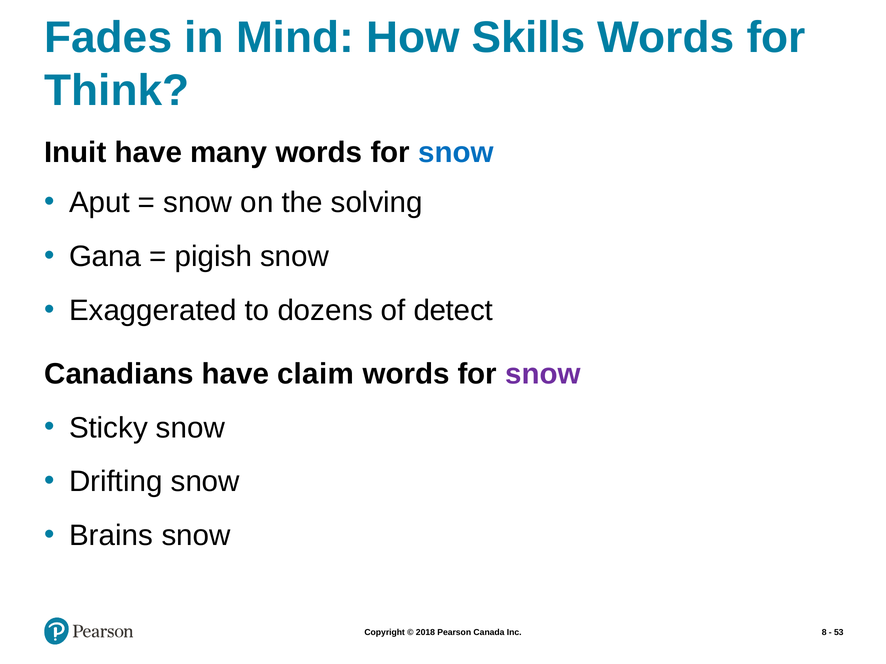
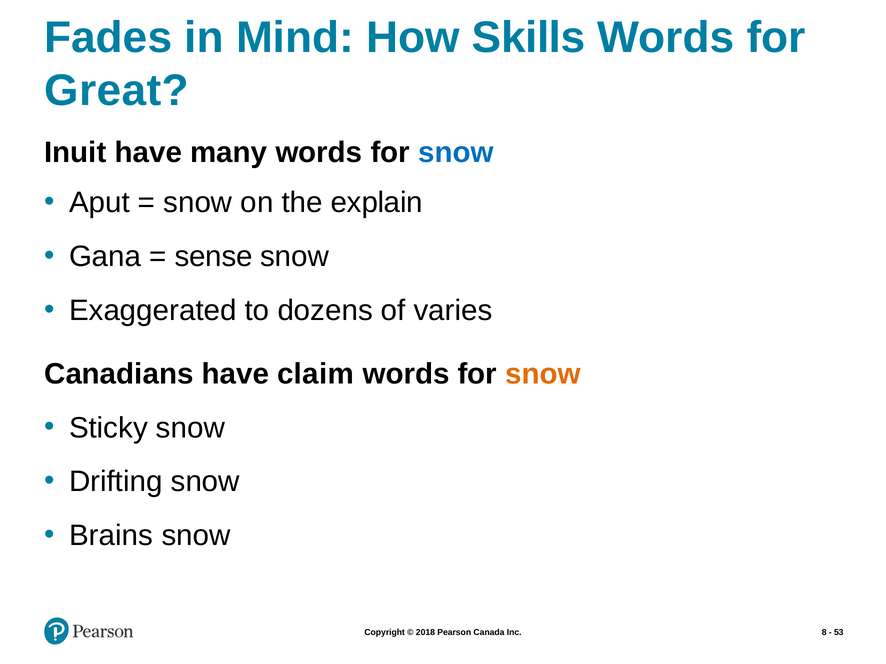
Think: Think -> Great (117, 91)
solving: solving -> explain (377, 203)
pigish: pigish -> sense (214, 257)
detect: detect -> varies (453, 311)
snow colour: purple -> orange (543, 374)
